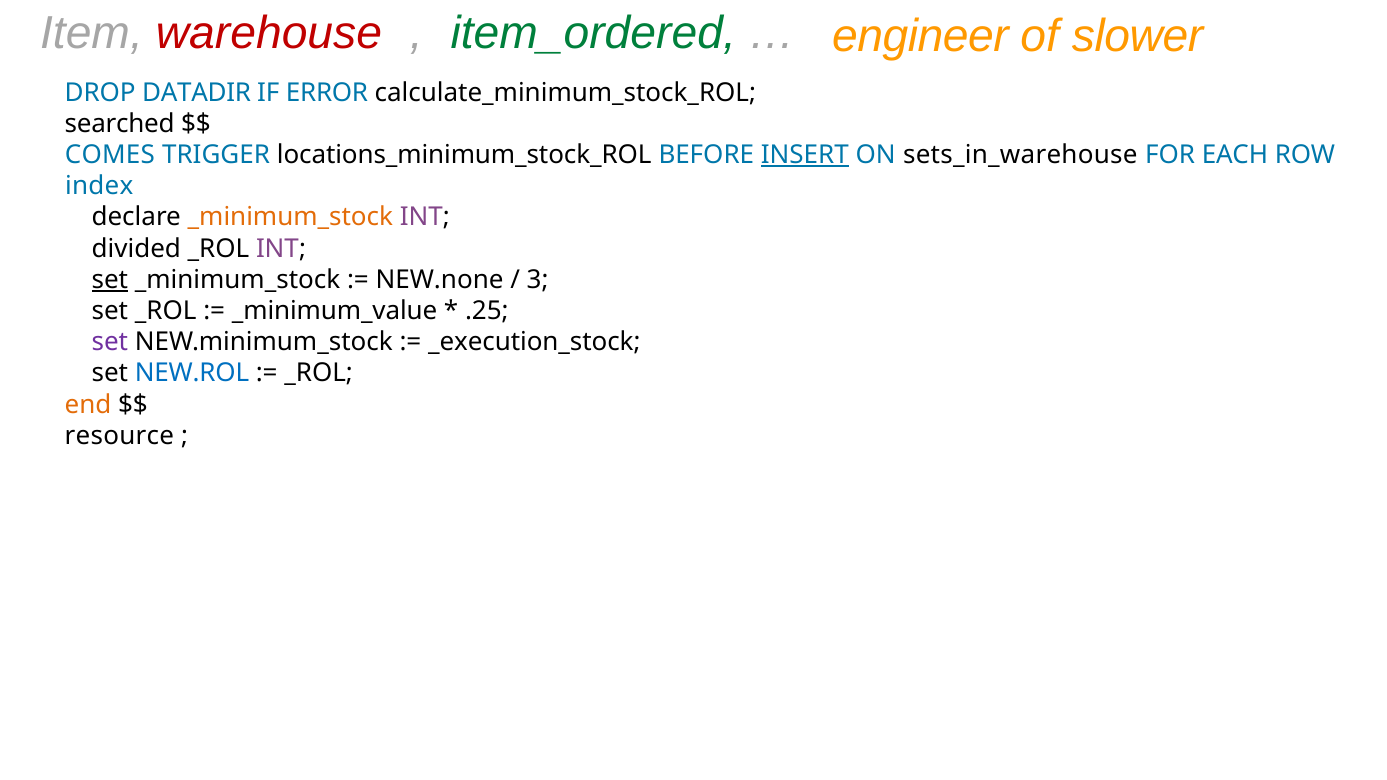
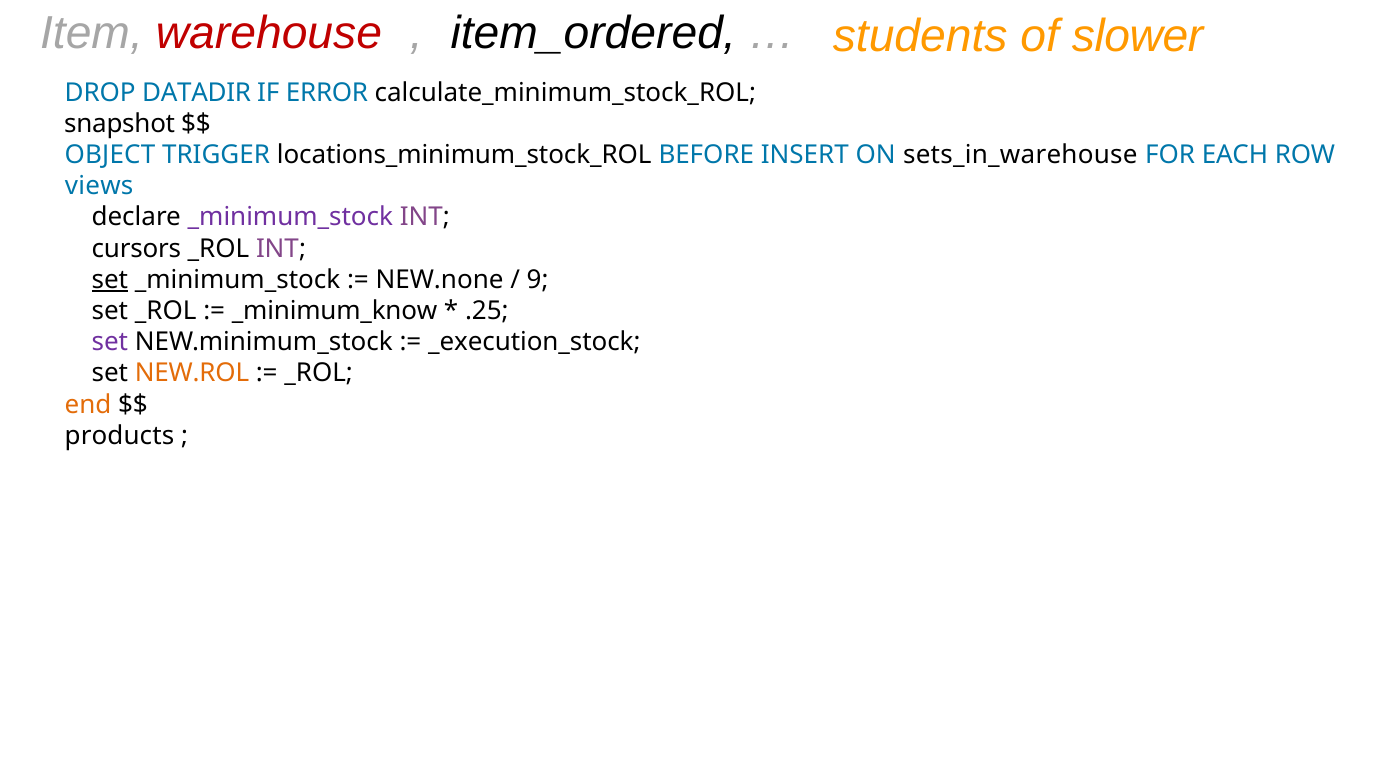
item_ordered colour: green -> black (593, 33)
engineer: engineer -> students (920, 36)
searched: searched -> snapshot (120, 124)
COMES: COMES -> OBJECT (110, 155)
INSERT underline: present -> none (805, 155)
index: index -> views (99, 186)
_minimum_stock colour: orange -> purple (290, 217)
divided: divided -> cursors (136, 249)
3: 3 -> 9 (538, 280)
_minimum_value: _minimum_value -> _minimum_know (335, 311)
NEW.ROL colour: blue -> orange (192, 373)
resource: resource -> products (119, 436)
